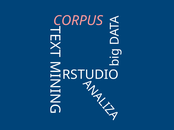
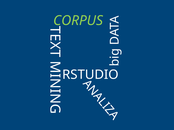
CORPUS colour: pink -> light green (78, 21)
